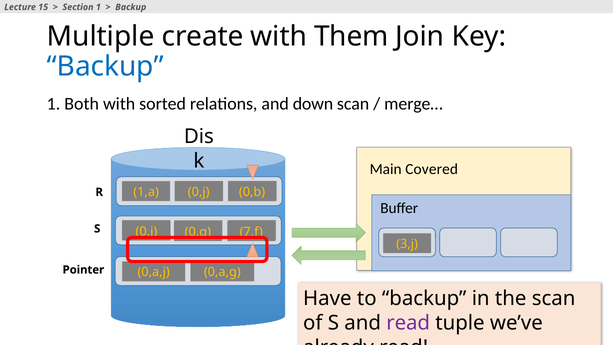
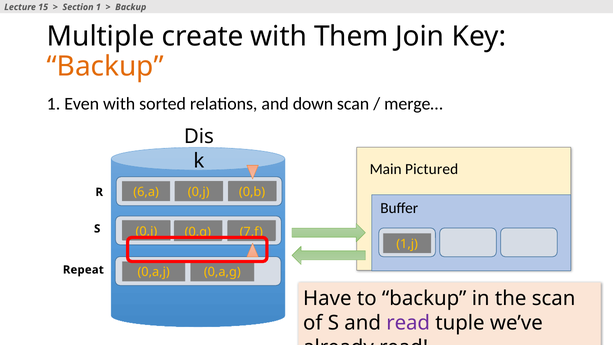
Backup colour: blue -> orange (105, 67)
Both: Both -> Even (82, 104)
Covered: Covered -> Pictured (432, 169)
1,a: 1,a -> 6,a (146, 192)
3,j: 3,j -> 1,j (407, 244)
Pointer: Pointer -> Repeat (83, 270)
